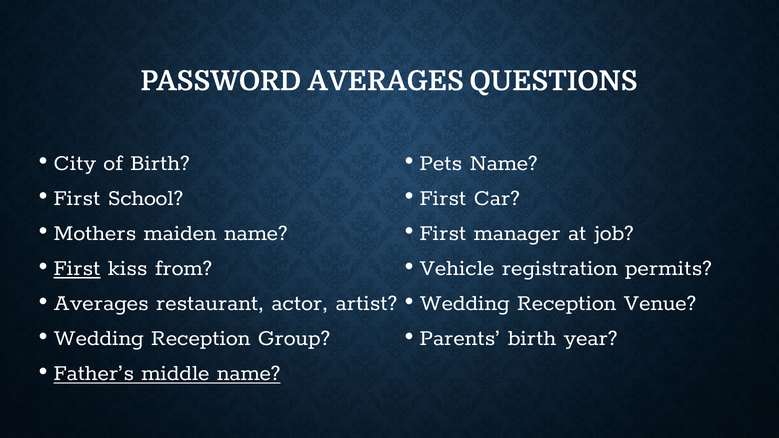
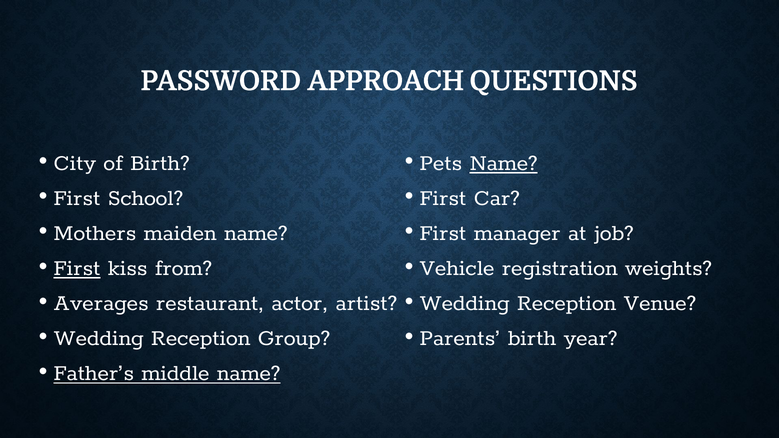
PASSWORD AVERAGES: AVERAGES -> APPROACH (386, 81)
Name underline: none -> present (503, 162)
permits: permits -> weights (668, 267)
